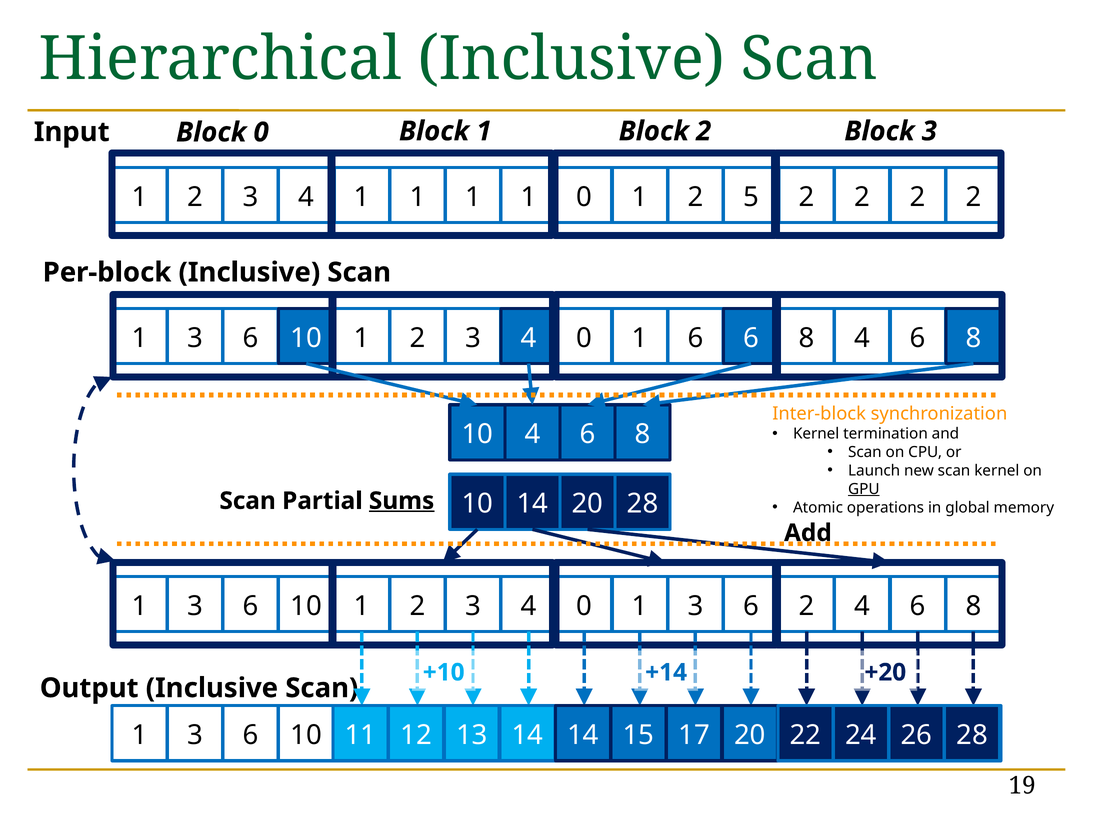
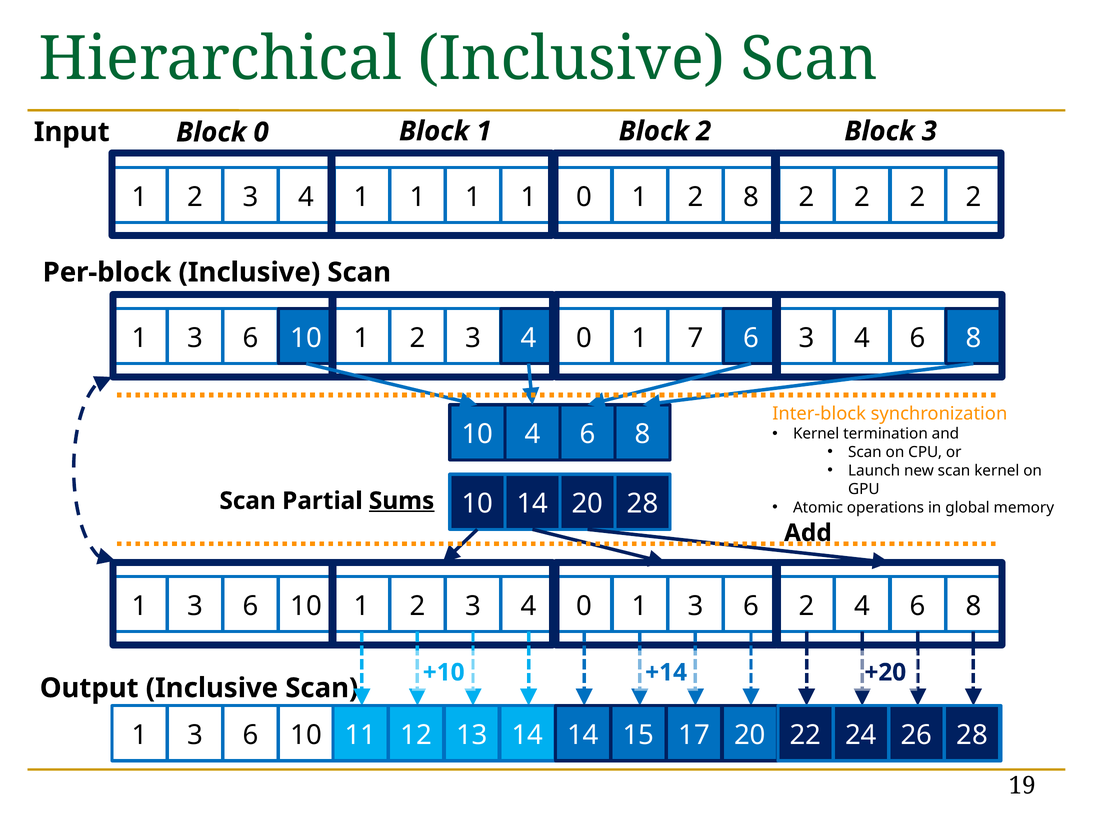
2 5: 5 -> 8 (751, 197)
1 6: 6 -> 7 (695, 338)
8: 8 -> 3 (807, 338)
GPU underline: present -> none (864, 489)
